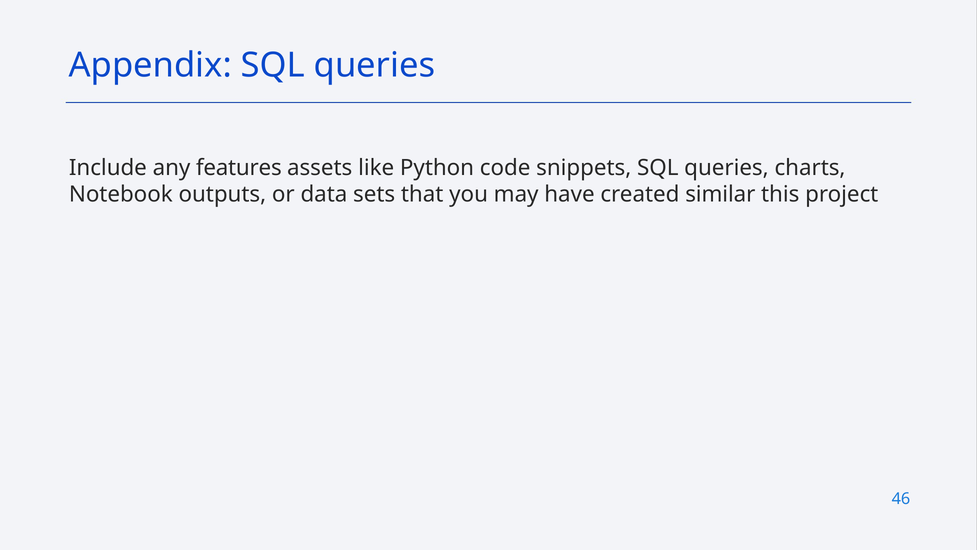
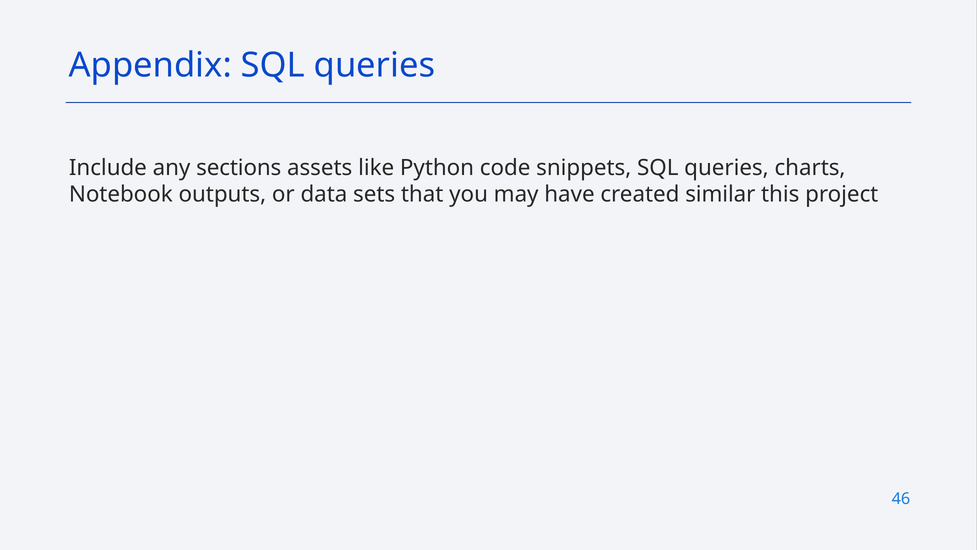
features: features -> sections (239, 168)
